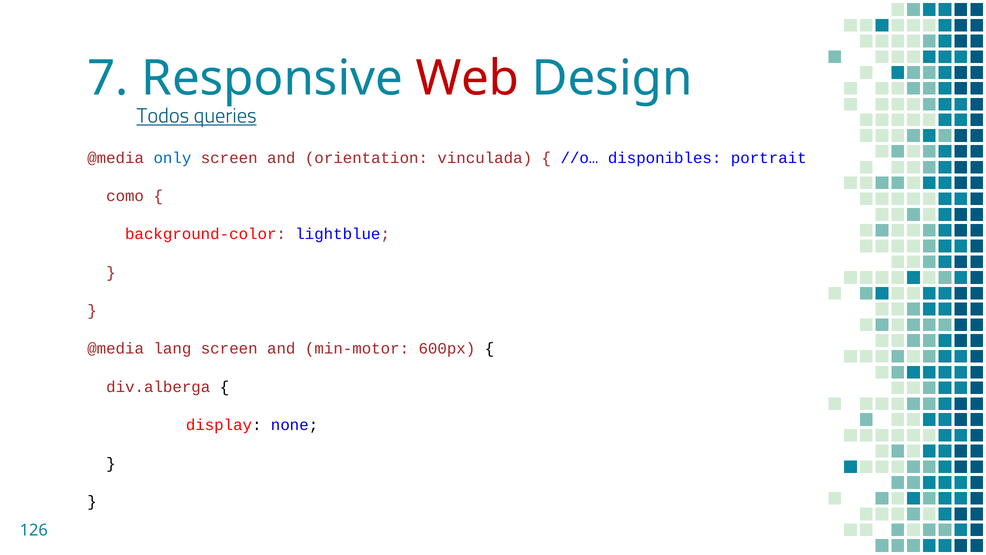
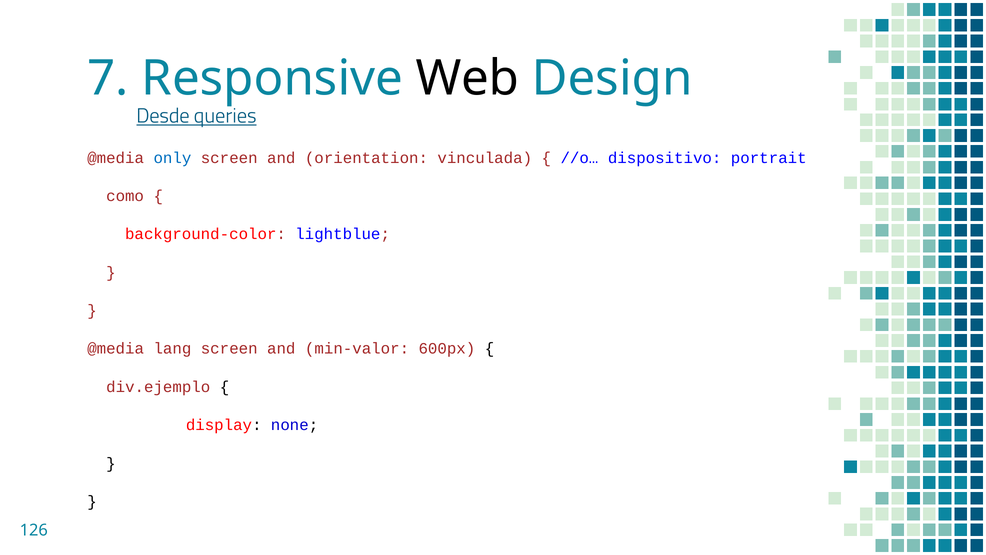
Web colour: red -> black (468, 79)
Todos: Todos -> Desde (163, 116)
disponibles: disponibles -> dispositivo (665, 158)
min-motor: min-motor -> min-valor (357, 349)
div.alberga: div.alberga -> div.ejemplo (158, 387)
